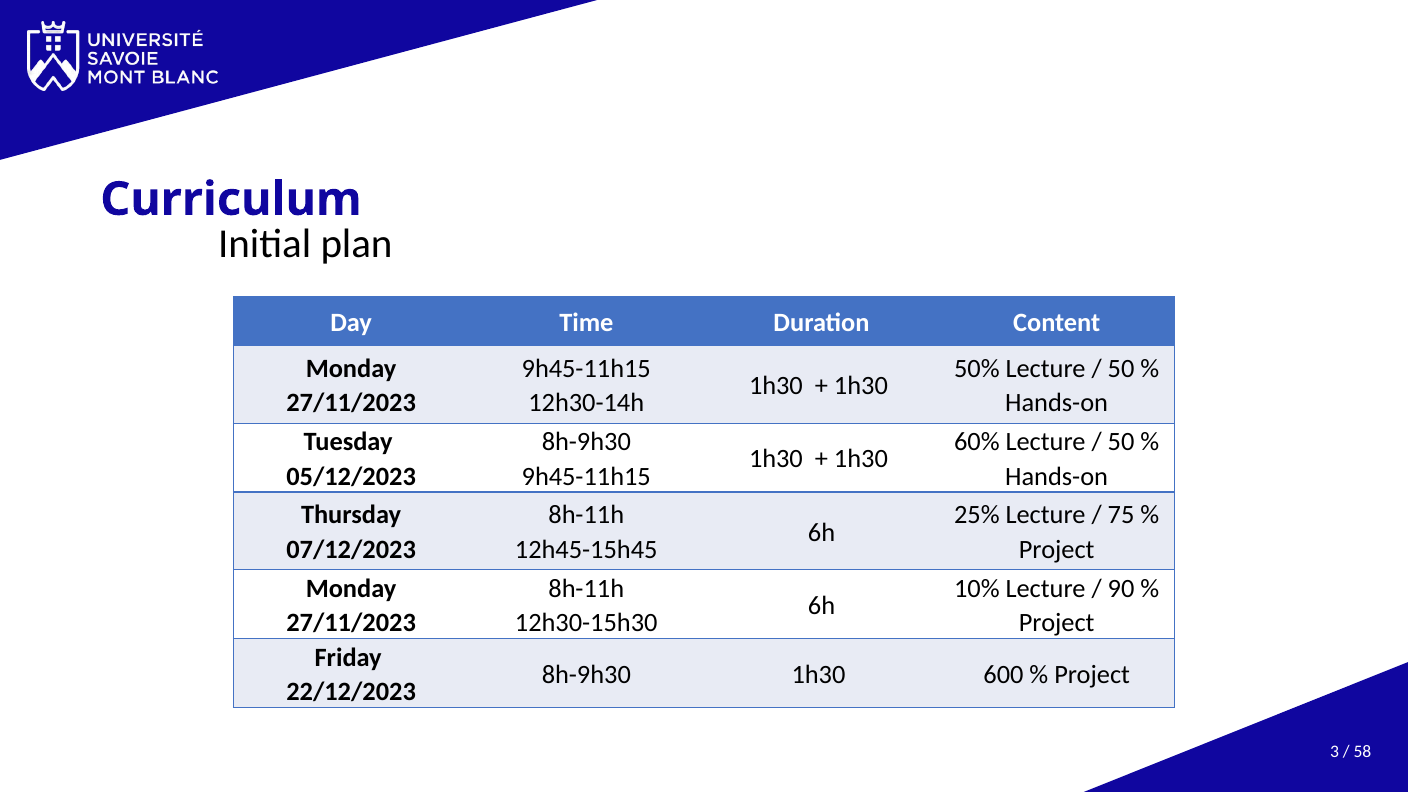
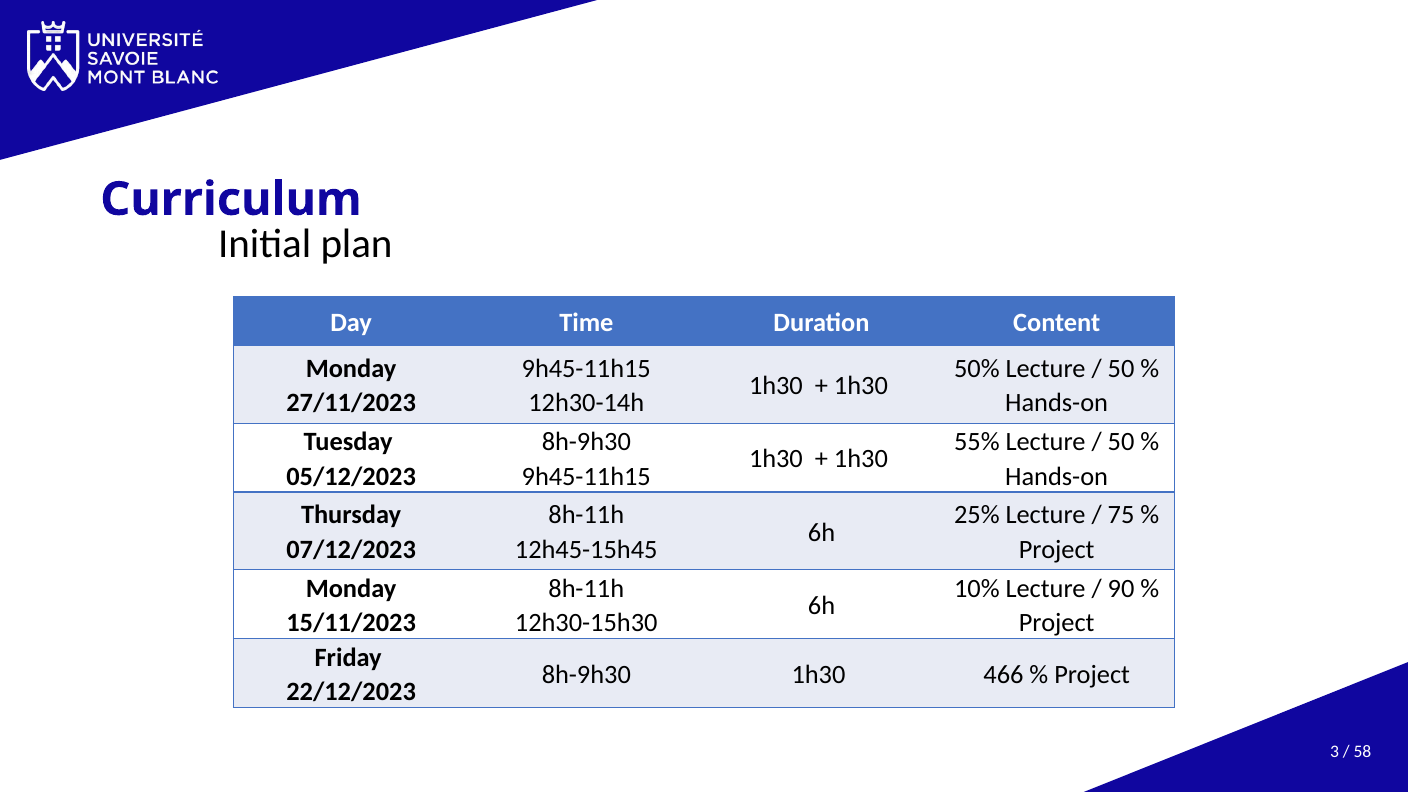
60%: 60% -> 55% (977, 442)
27/11/2023: 27/11/2023 -> 15/11/2023 (351, 623)
600: 600 -> 466 (1003, 675)
